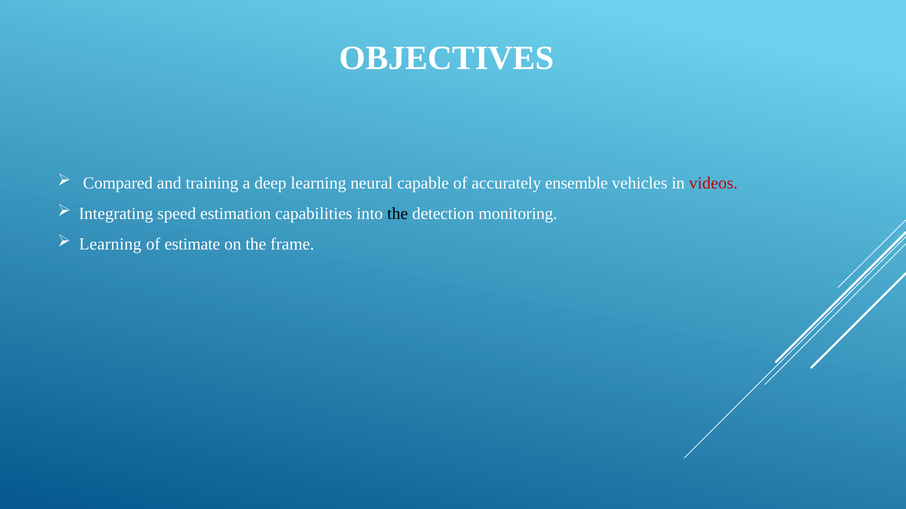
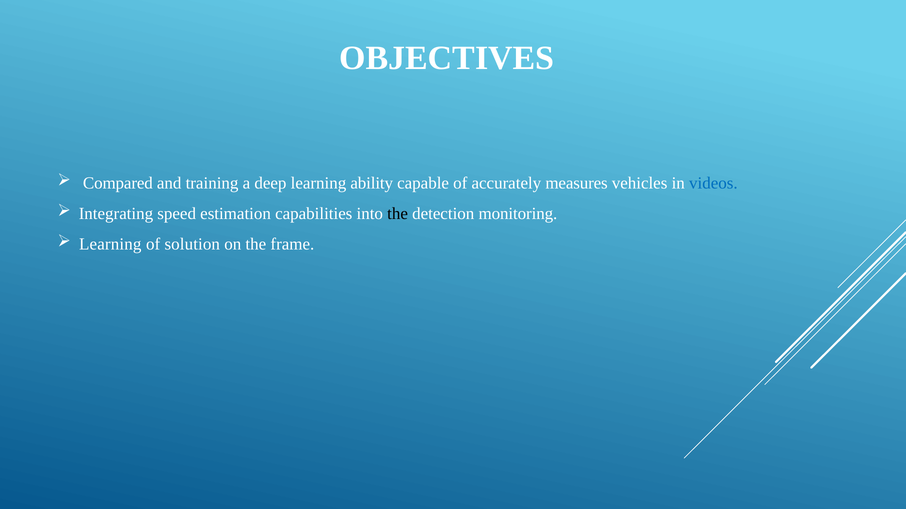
neural: neural -> ability (372, 183)
ensemble: ensemble -> measures (577, 183)
videos colour: red -> blue (713, 183)
estimate: estimate -> solution (192, 244)
